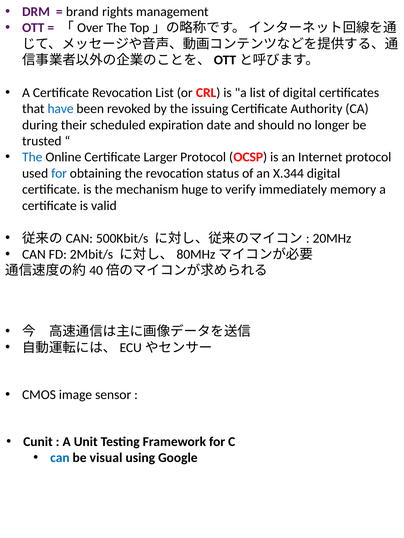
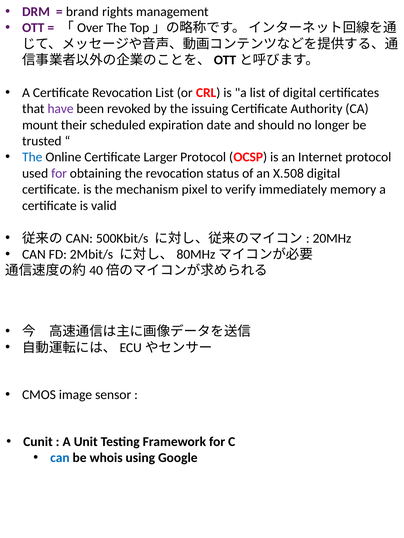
have colour: blue -> purple (61, 109)
during: during -> mount (40, 125)
for colour: blue -> purple (59, 174)
X.344: X.344 -> X.508 (288, 174)
huge: huge -> pixel (195, 190)
visual: visual -> whois (106, 458)
